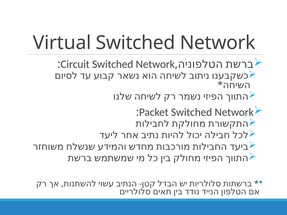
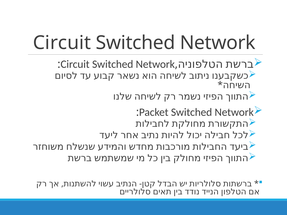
Virtual: Virtual -> Circuit (62, 43)
